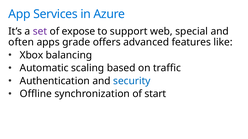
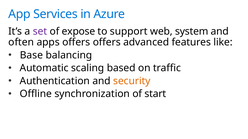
special: special -> system (192, 31)
apps grade: grade -> offers (76, 42)
Xbox: Xbox -> Base (31, 55)
security colour: blue -> orange (132, 81)
